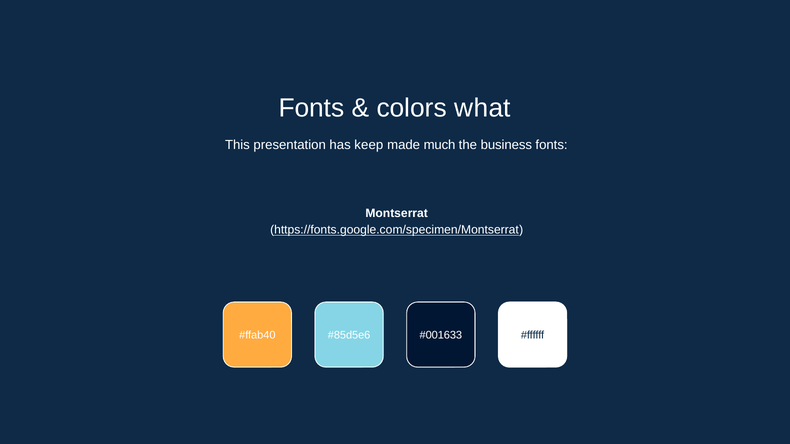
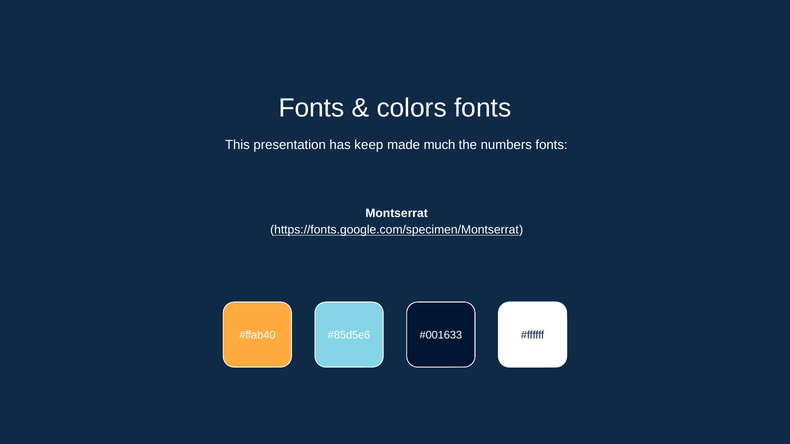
colors what: what -> fonts (483, 108)
business: business -> numbers (506, 145)
